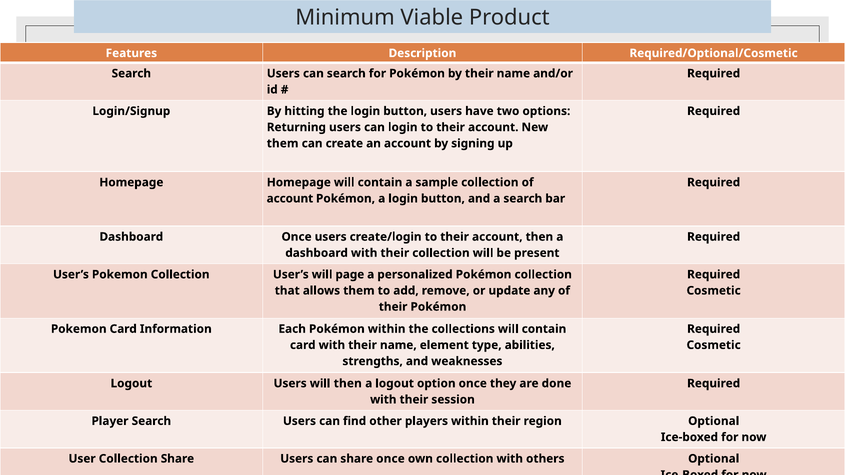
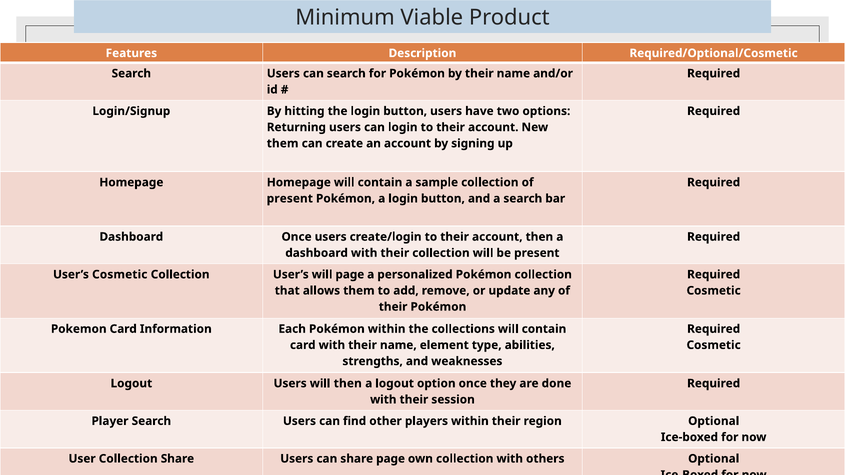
account: account -> present (290, 199)
User’s Pokemon: Pokemon -> Cosmetic (120, 275)
share once: once -> page (391, 459)
